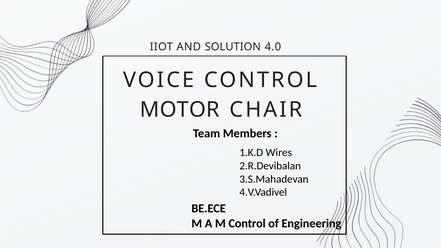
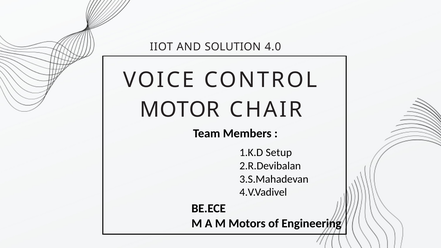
Wires: Wires -> Setup (279, 153)
M Control: Control -> Motors (247, 223)
